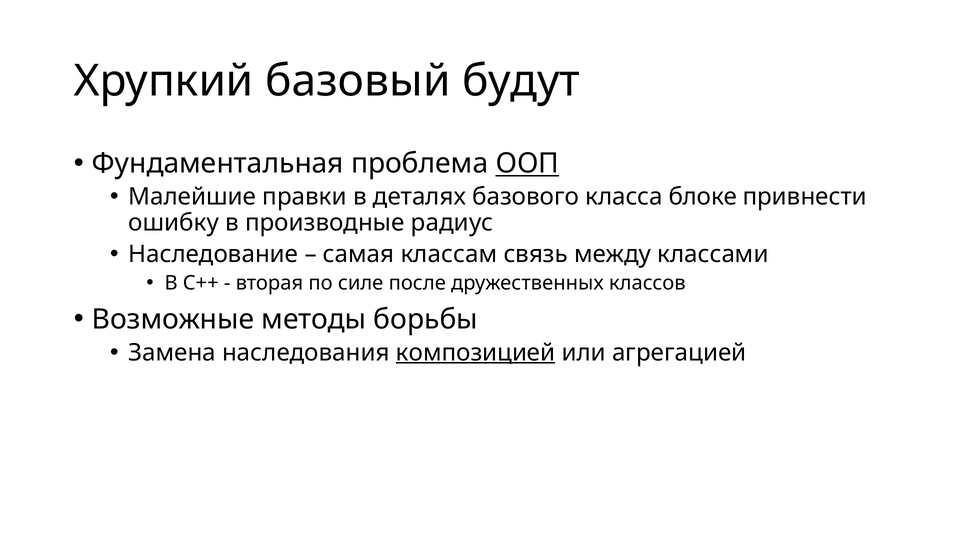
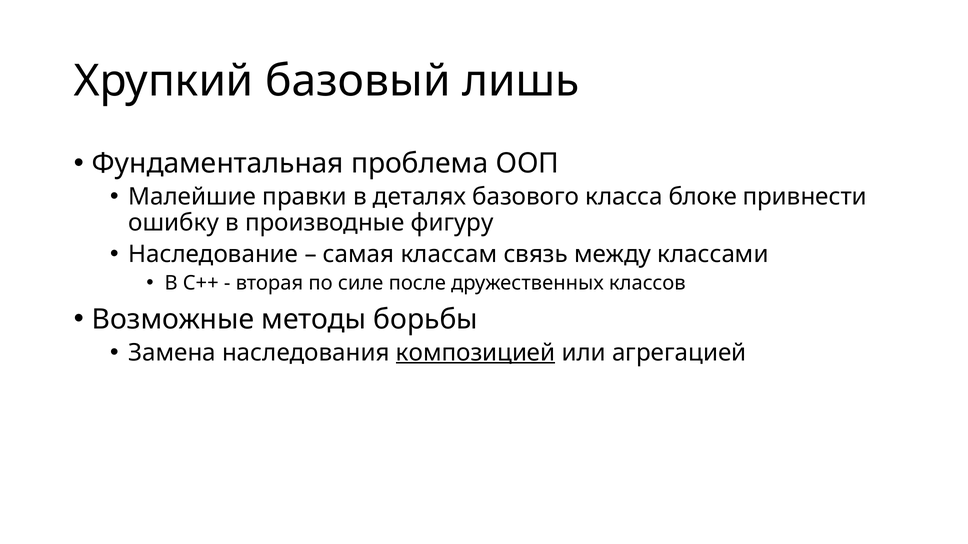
будут: будут -> лишь (521, 81)
ООП underline: present -> none (527, 164)
радиус: радиус -> фигуру (452, 223)
